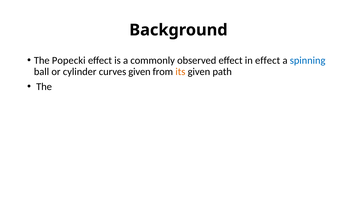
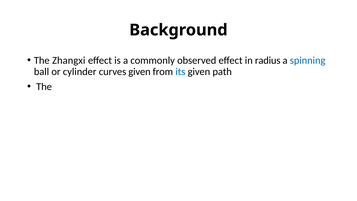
Popecki: Popecki -> Zhangxi (69, 60)
in effect: effect -> radius (268, 60)
its colour: orange -> blue (180, 72)
